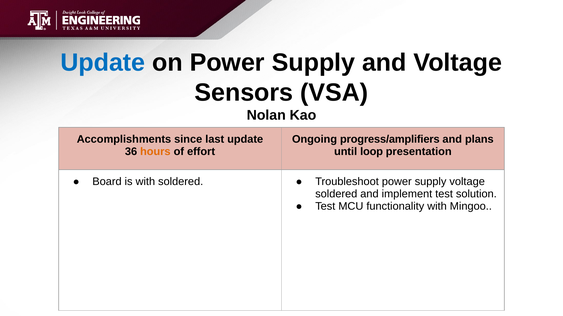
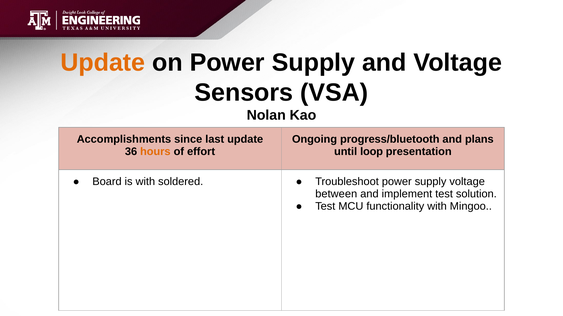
Update colour: blue -> orange (103, 63)
progress/amplifiers: progress/amplifiers -> progress/bluetooth (390, 140)
soldered: soldered -> between (336, 194)
